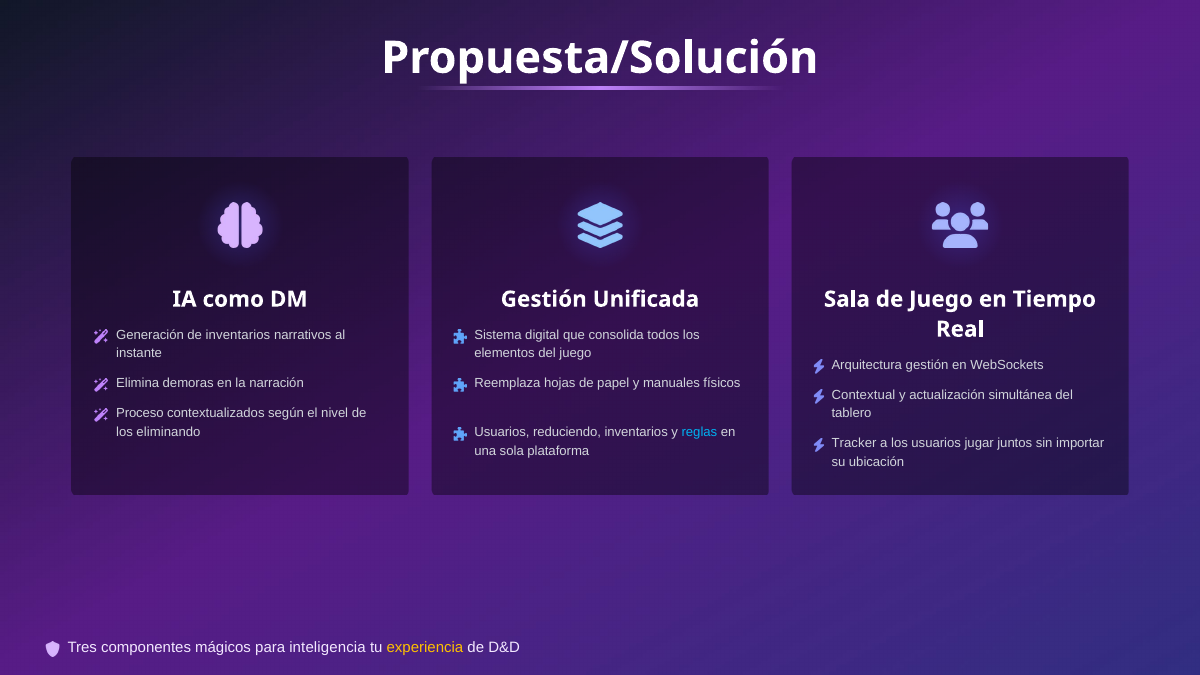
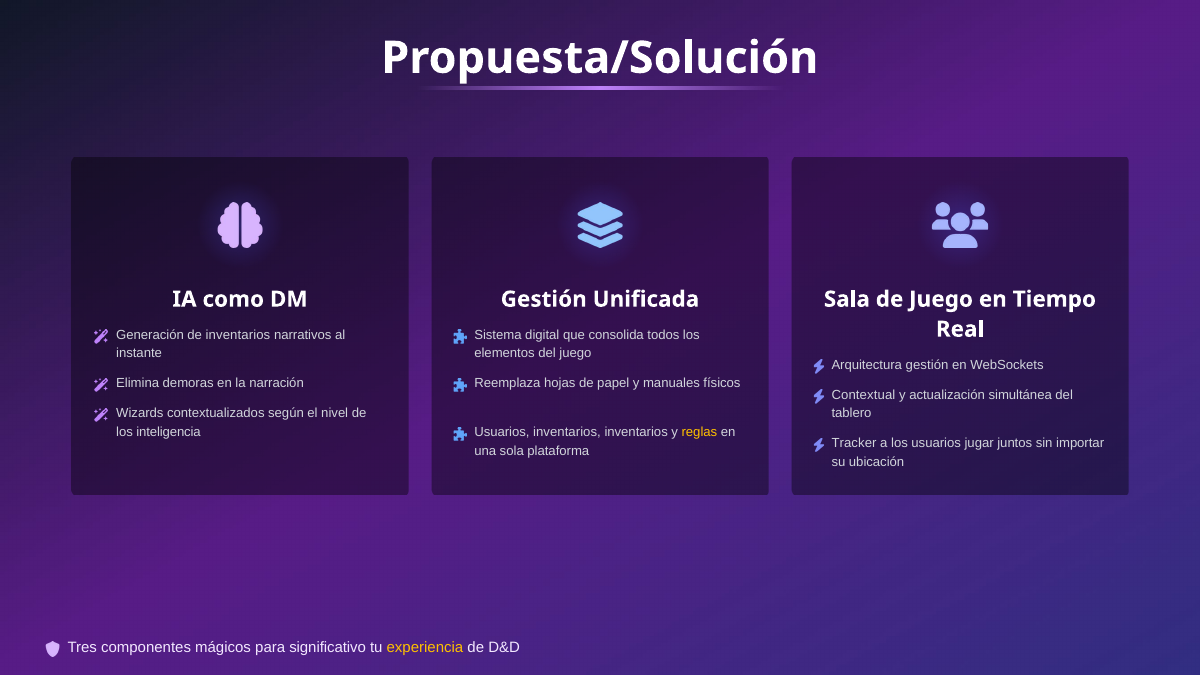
Proceso: Proceso -> Wizards (140, 414)
eliminando: eliminando -> inteligencia (169, 432)
Usuarios reduciendo: reduciendo -> inventarios (567, 432)
reglas colour: light blue -> yellow (699, 432)
inteligencia: inteligencia -> significativo (328, 647)
